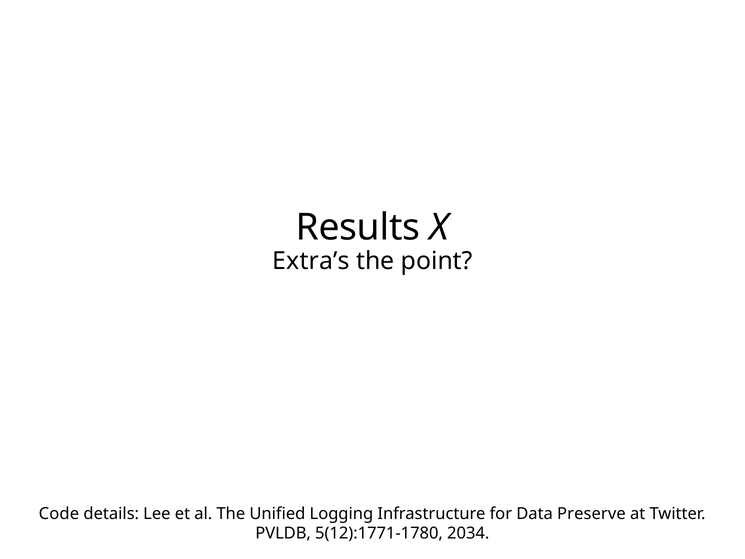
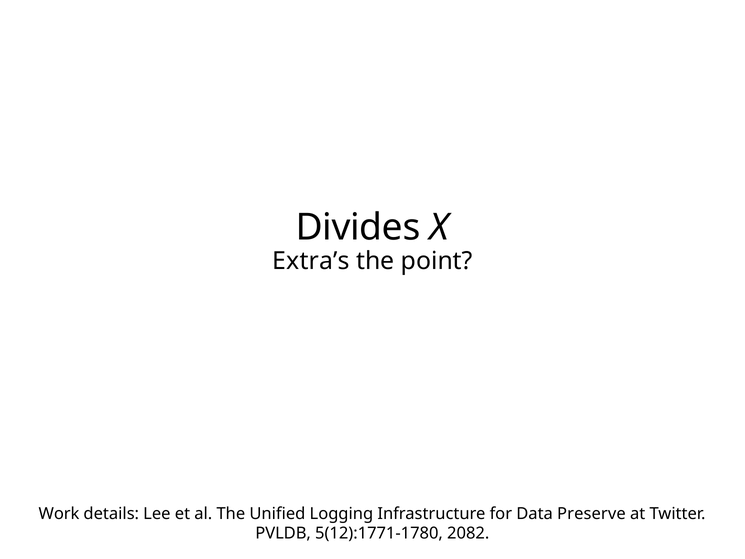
Results: Results -> Divides (358, 227)
Code: Code -> Work (59, 513)
2034: 2034 -> 2082 (468, 533)
